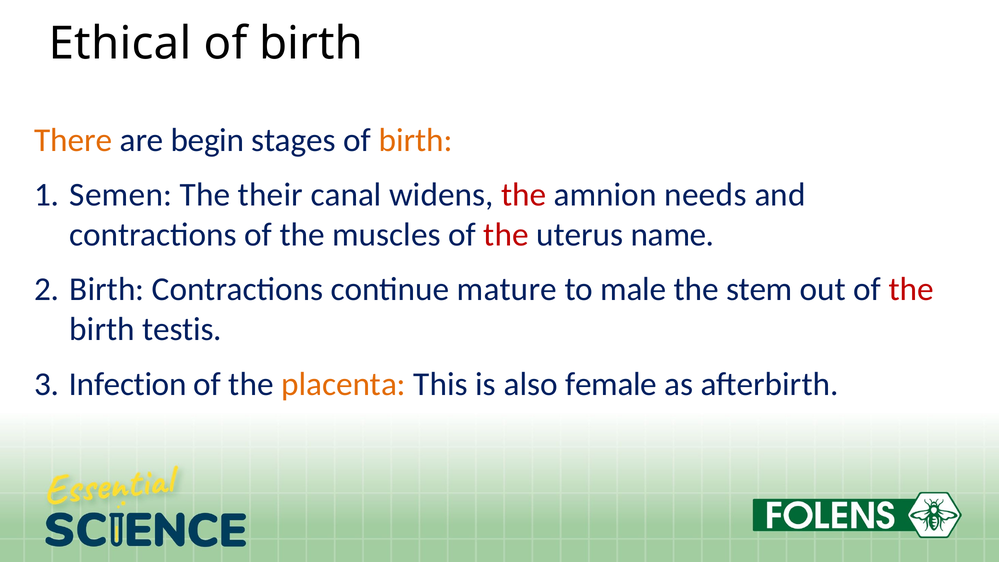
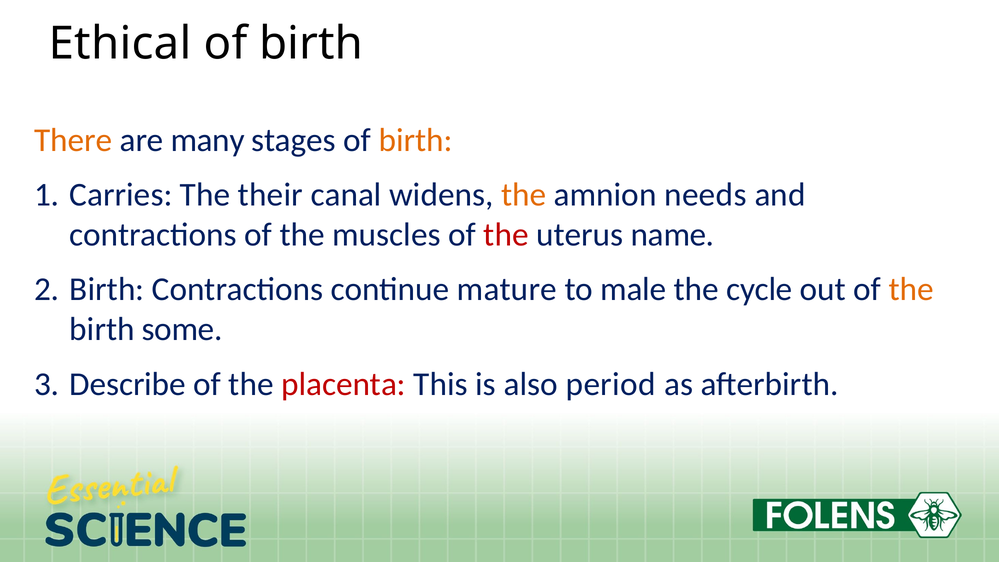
begin: begin -> many (208, 140)
Semen: Semen -> Carries (121, 195)
the colour: red -> orange (524, 195)
stem: stem -> cycle (759, 289)
the colour: red -> orange (911, 289)
testis: testis -> some (182, 329)
Infection: Infection -> Describe (128, 384)
placenta colour: orange -> red (344, 384)
female: female -> period (611, 384)
